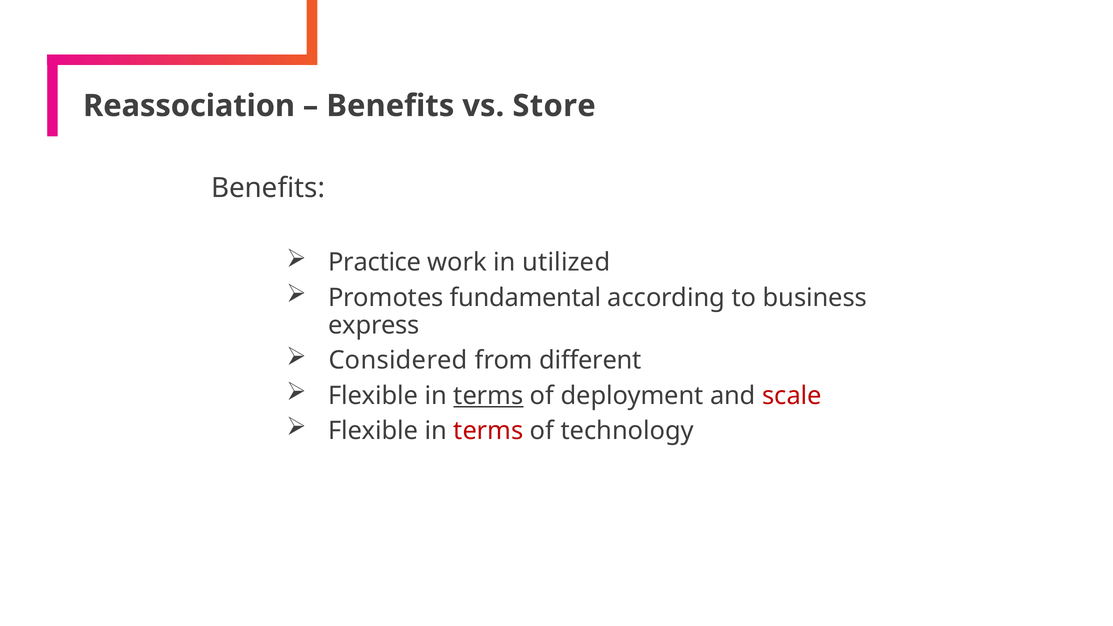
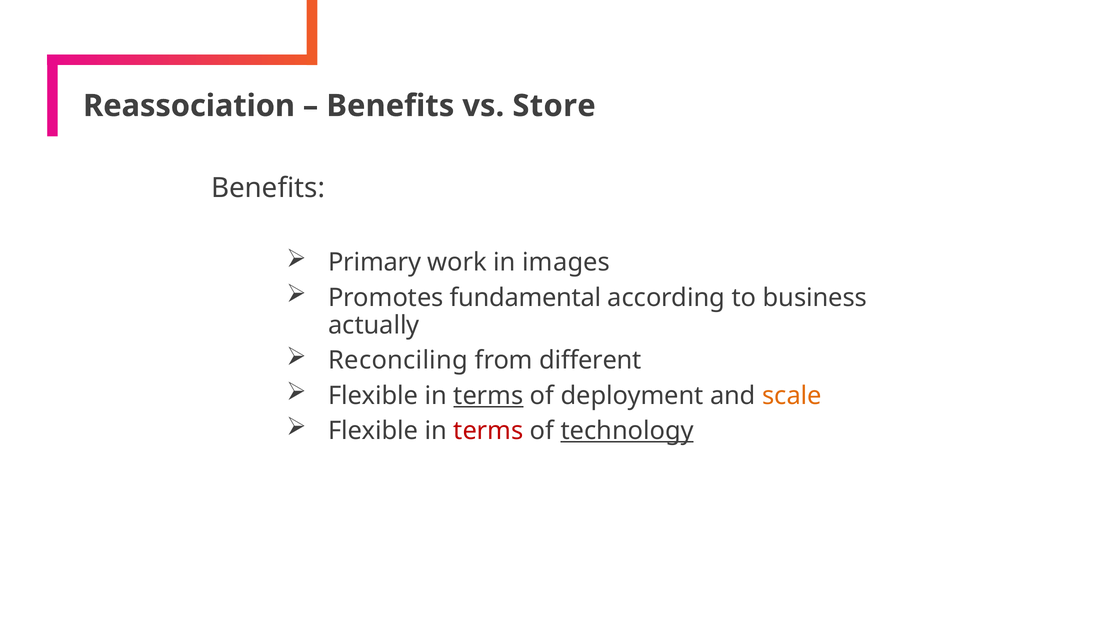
Practice: Practice -> Primary (375, 262)
utilized: utilized -> images (566, 262)
express: express -> actually (374, 325)
Considered: Considered -> Reconciling (398, 360)
scale colour: red -> orange (792, 396)
technology underline: none -> present (627, 431)
